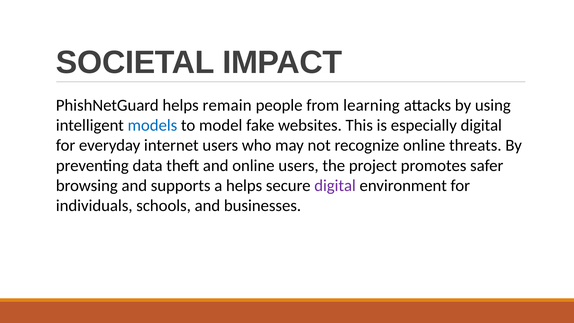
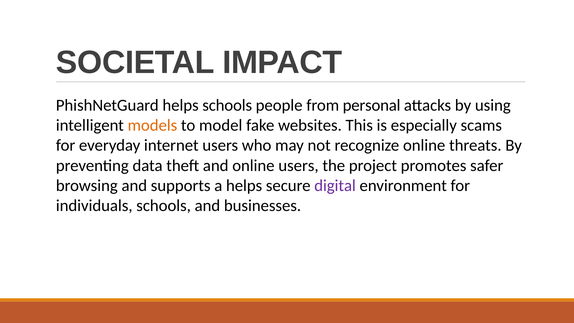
helps remain: remain -> schools (227, 105)
learning: learning -> personal (372, 105)
models colour: blue -> orange (152, 125)
especially digital: digital -> scams (481, 125)
